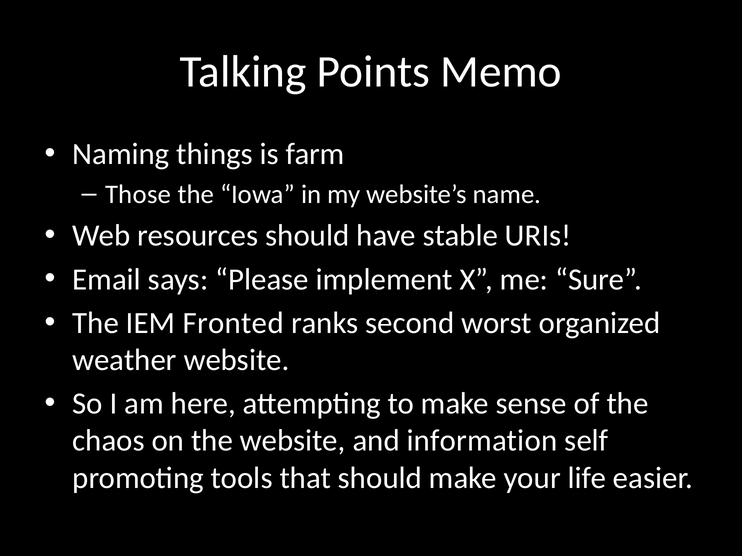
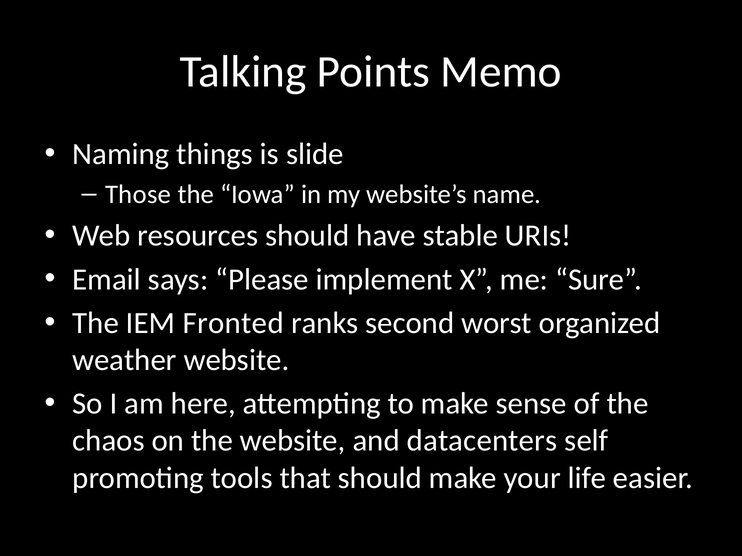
farm: farm -> slide (315, 154)
information: information -> datacenters (482, 441)
